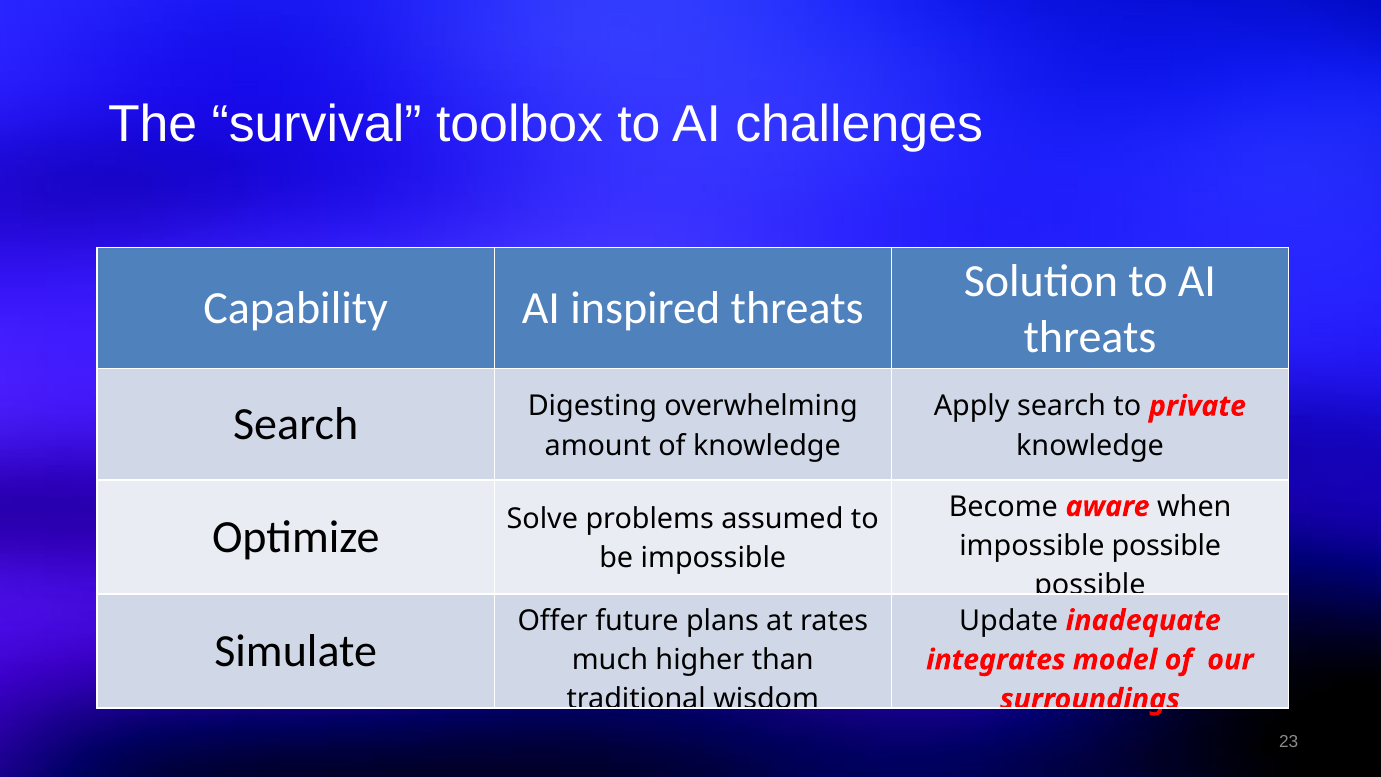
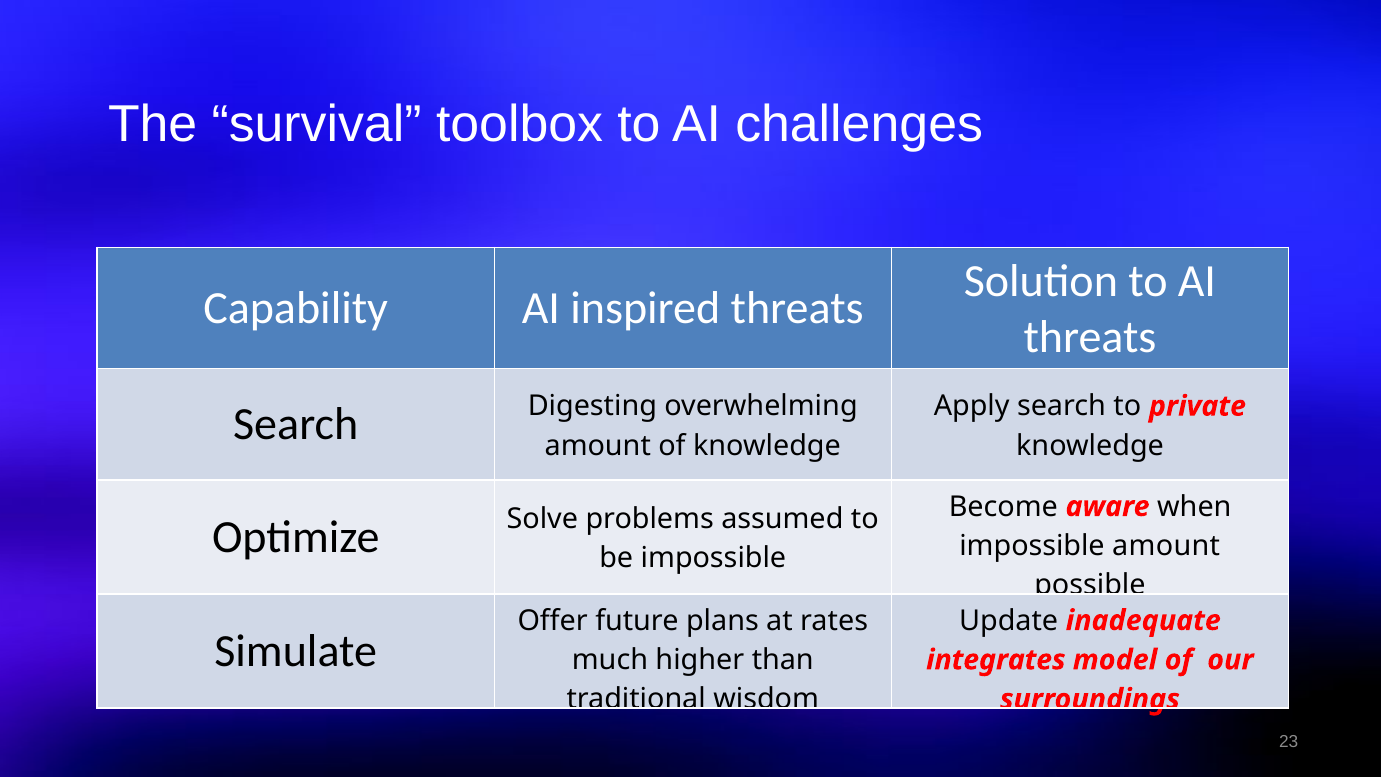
impossible possible: possible -> amount (1166, 546)
